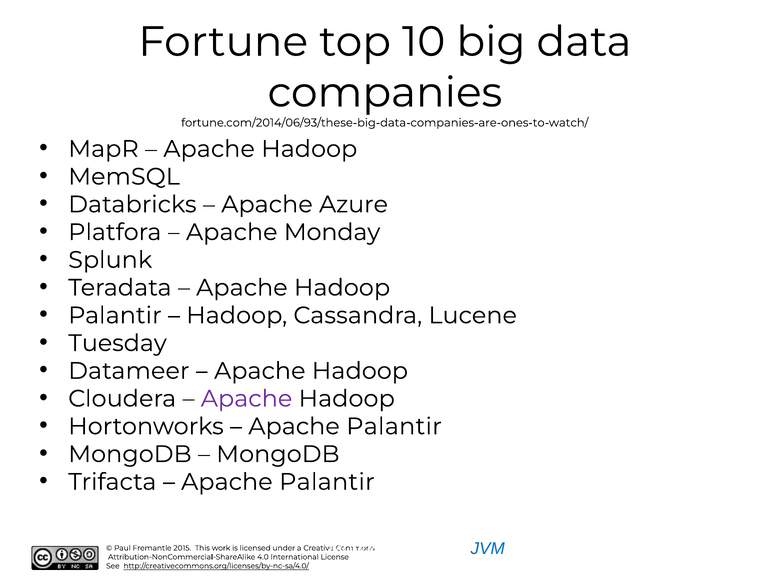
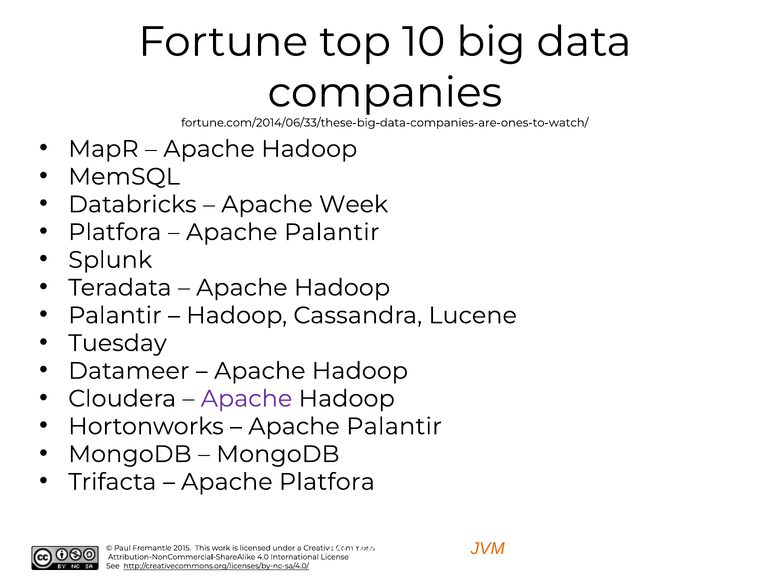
fortune.com/2014/06/93/these-big-data-companies-are-ones-to-watch/: fortune.com/2014/06/93/these-big-data-companies-are-ones-to-watch/ -> fortune.com/2014/06/33/these-big-data-companies-are-ones-to-watch/ (385, 123)
Azure: Azure -> Week (354, 205)
Monday: Monday -> Palantir (332, 232)
Palantir: Palantir -> Platfora (327, 482)
JVM colour: blue -> orange (488, 549)
